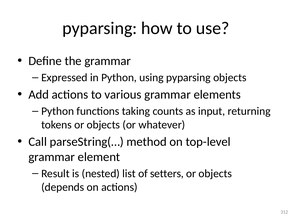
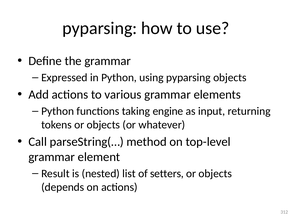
counts: counts -> engine (168, 111)
